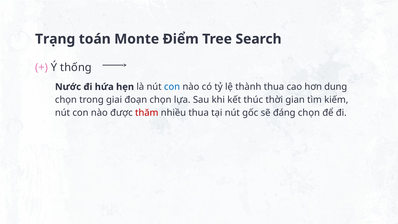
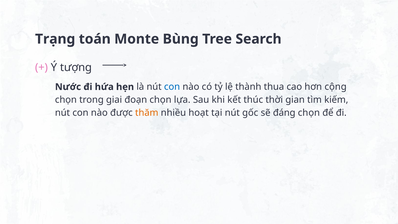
Điểm: Điểm -> Bùng (181, 39)
thống: thống -> tượng (76, 67)
dung: dung -> cộng (336, 87)
thăm colour: red -> orange (147, 113)
nhiều thua: thua -> hoạt (199, 113)
